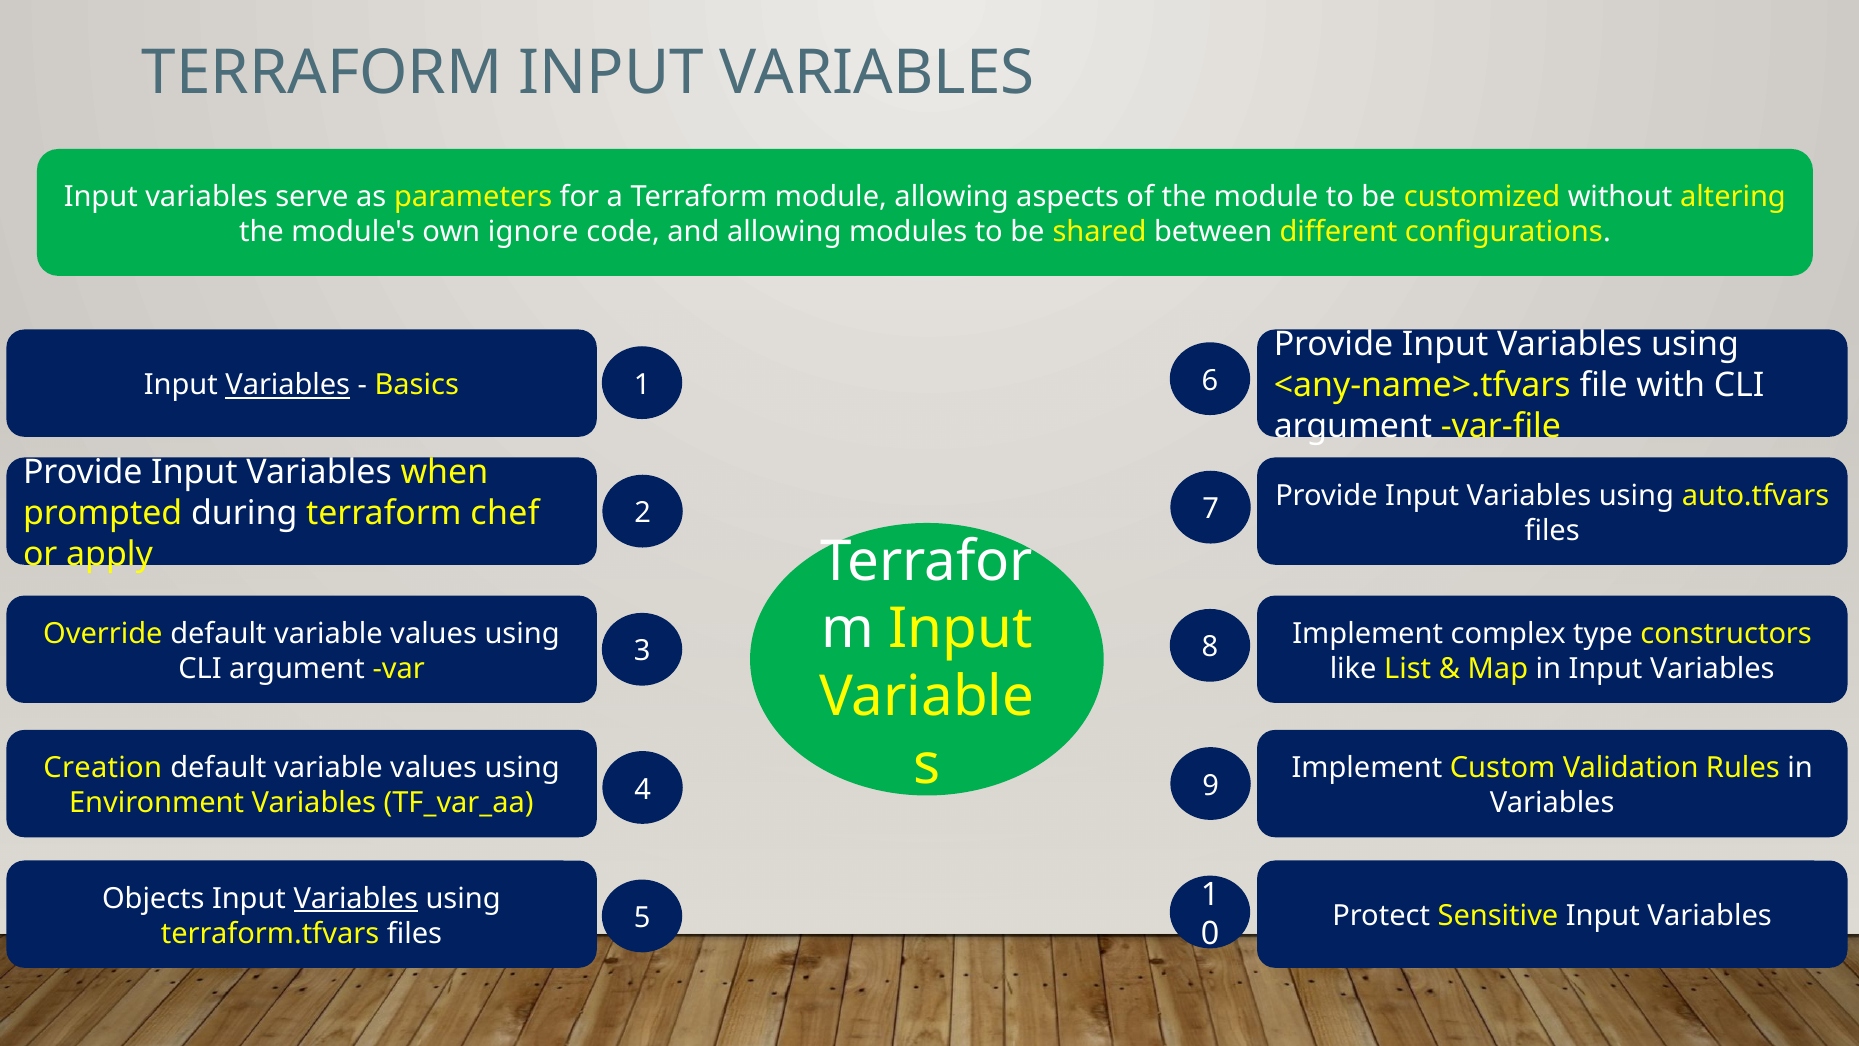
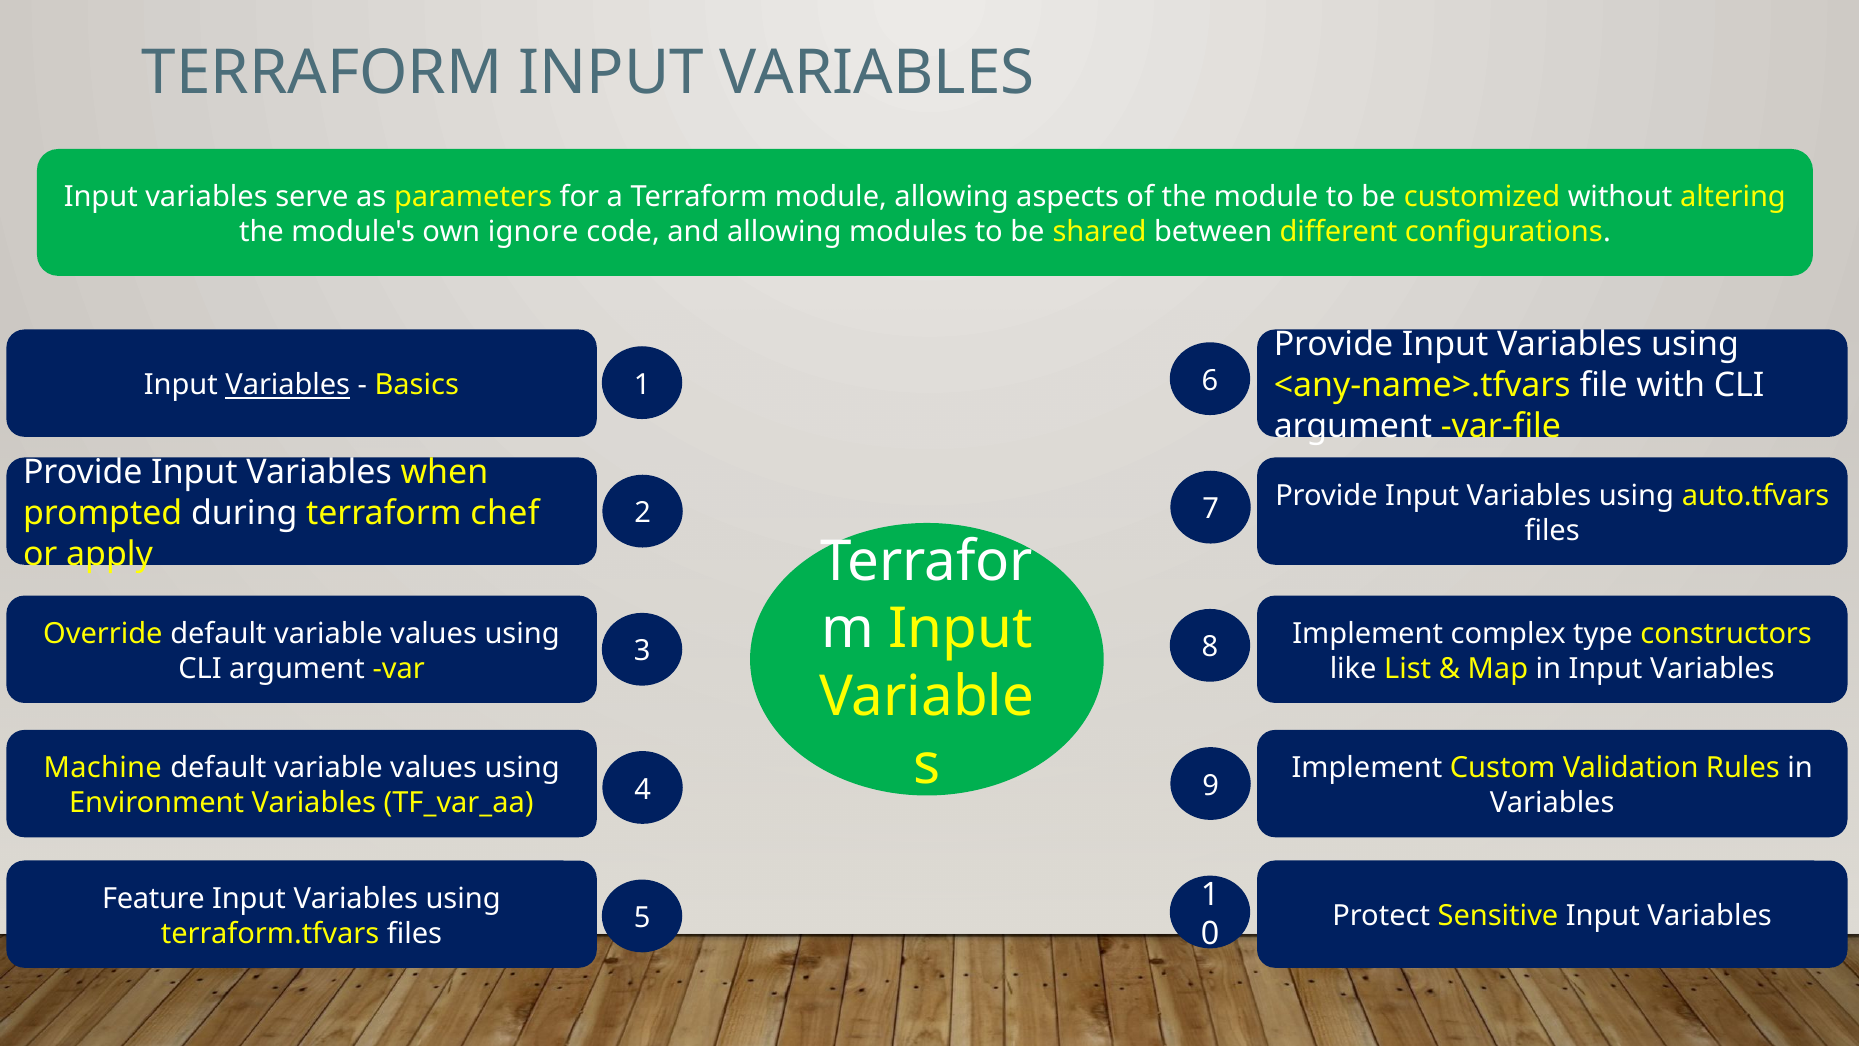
Creation: Creation -> Machine (103, 768)
Objects: Objects -> Feature (153, 898)
Variables underline: present -> none (356, 898)
